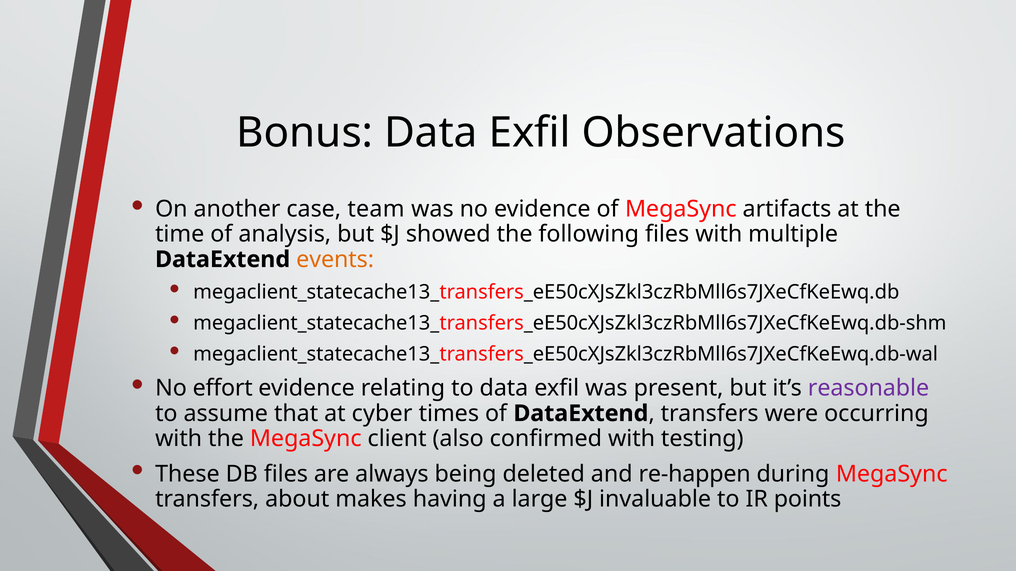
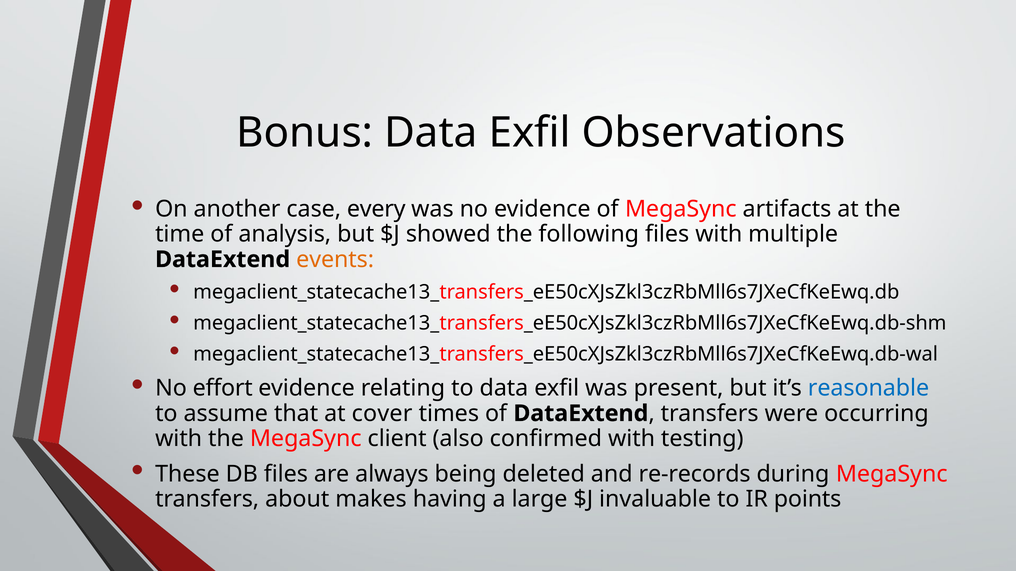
team: team -> every (376, 209)
reasonable colour: purple -> blue (868, 389)
cyber: cyber -> cover (382, 414)
re-happen: re-happen -> re-records (695, 474)
